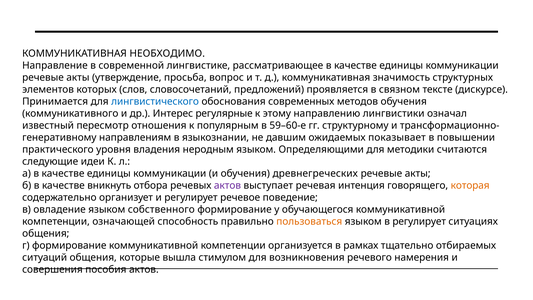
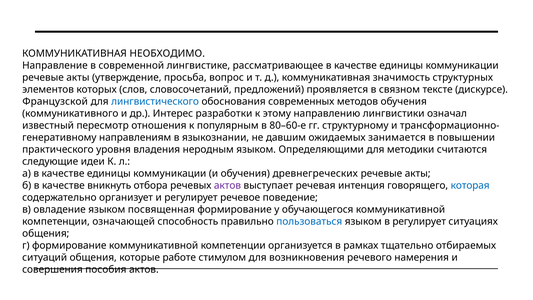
Принимается: Принимается -> Французской (55, 102)
регулярные: регулярные -> разработки (224, 114)
59–60-е: 59–60-е -> 80–60-е (288, 126)
показывает: показывает -> занимается (397, 138)
которая colour: orange -> blue (470, 186)
собственного: собственного -> посвященная (161, 210)
пользоваться colour: orange -> blue (309, 222)
вышла: вышла -> работе (179, 257)
